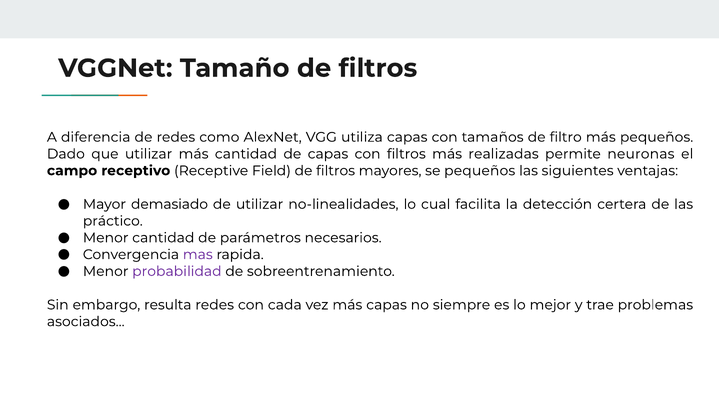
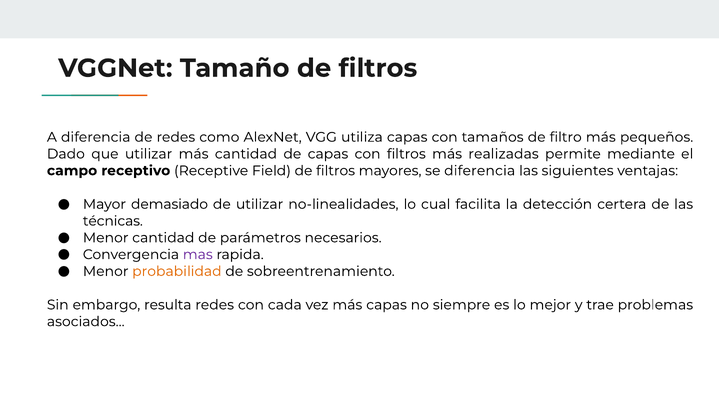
neuronas: neuronas -> mediante (641, 154)
se pequeños: pequeños -> diferencia (480, 171)
práctico: práctico -> técnicas (113, 221)
probabilidad colour: purple -> orange (177, 272)
